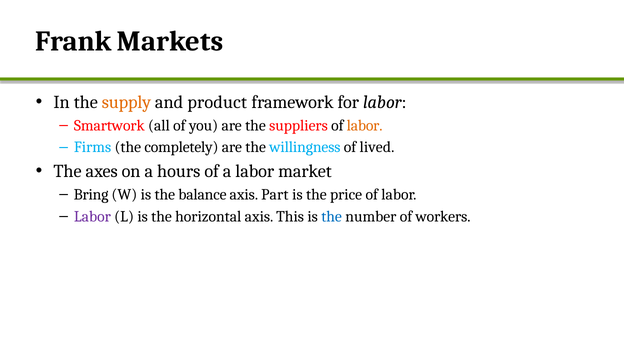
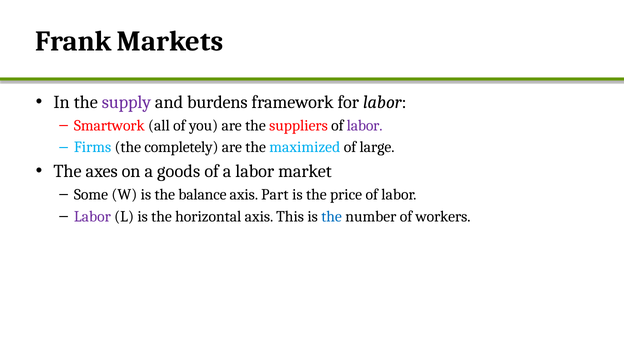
supply colour: orange -> purple (126, 102)
product: product -> burdens (217, 102)
labor colour: orange -> purple (365, 125)
willingness: willingness -> maximized (305, 147)
lived: lived -> large (377, 147)
hours: hours -> goods (179, 171)
Bring: Bring -> Some (91, 195)
